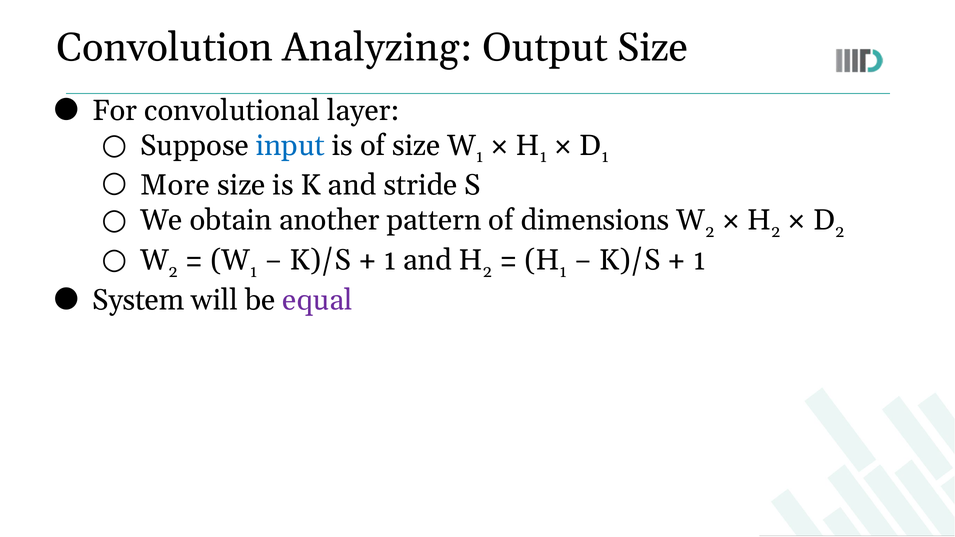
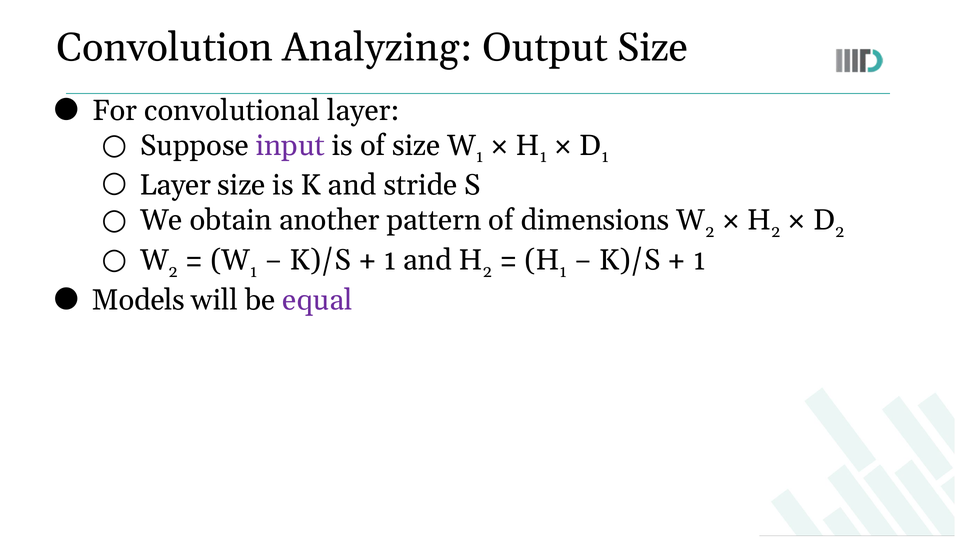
input colour: blue -> purple (290, 146)
More: More -> Layer (175, 185)
System: System -> Models (139, 300)
